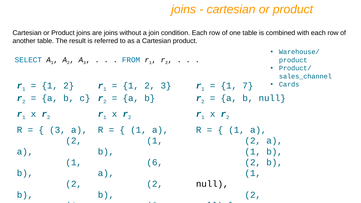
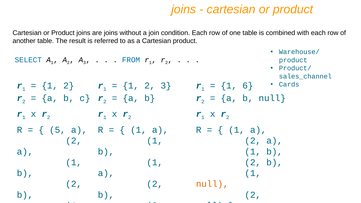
7: 7 -> 6 (248, 86)
3: 3 -> 5 (57, 130)
6: 6 -> 1 (155, 162)
null colour: black -> orange (212, 184)
